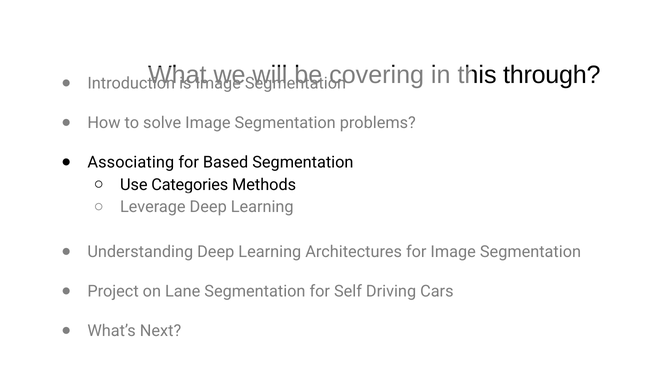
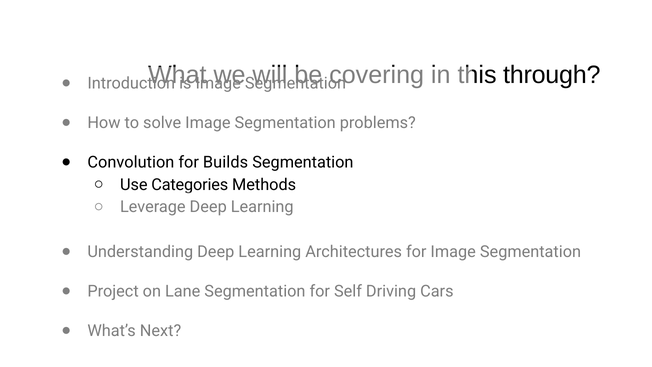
Associating: Associating -> Convolution (131, 162)
Based: Based -> Builds (226, 162)
